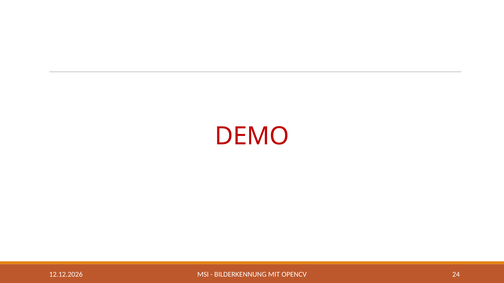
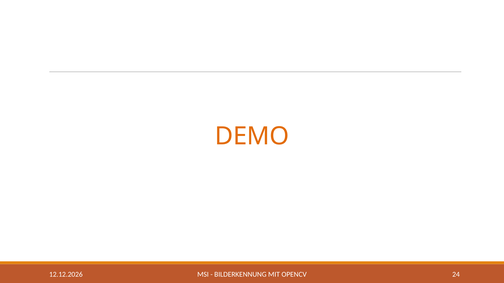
DEMO colour: red -> orange (252, 136)
